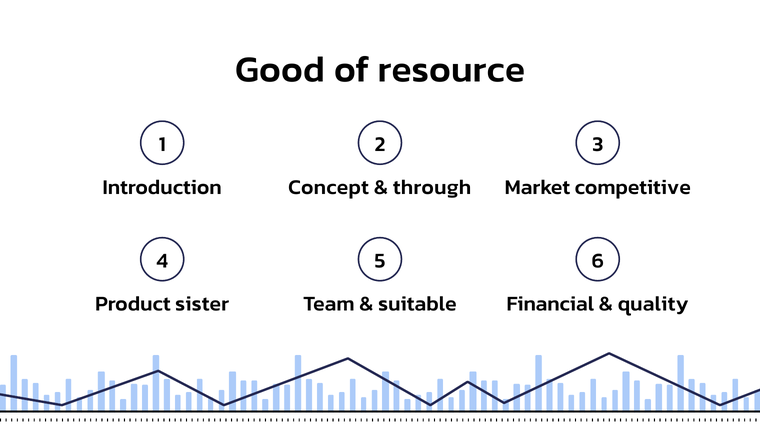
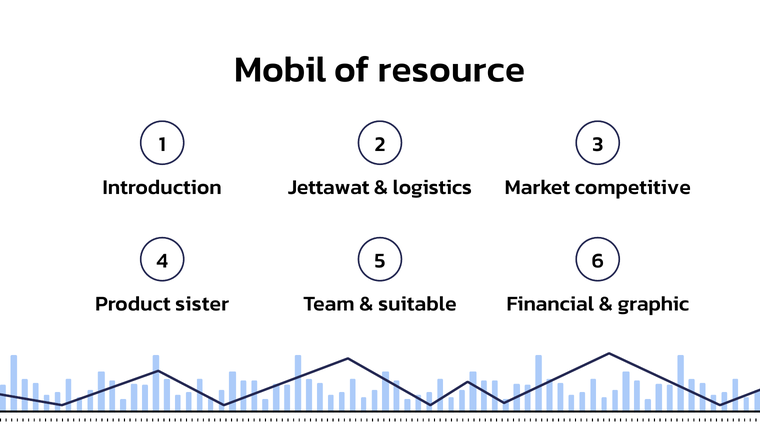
Good: Good -> Mobil (281, 69)
Concept: Concept -> Jettawat (329, 187)
through: through -> logistics (432, 187)
quality: quality -> graphic (653, 304)
